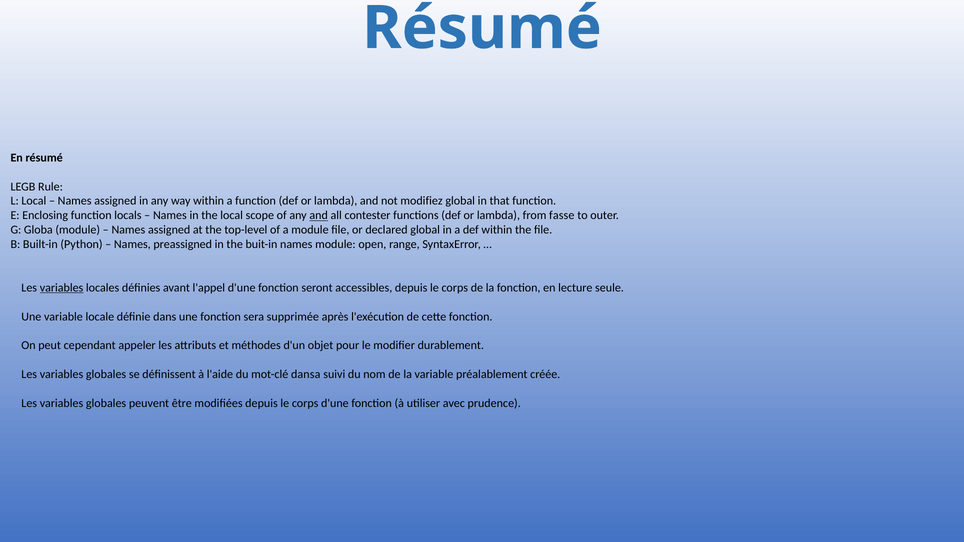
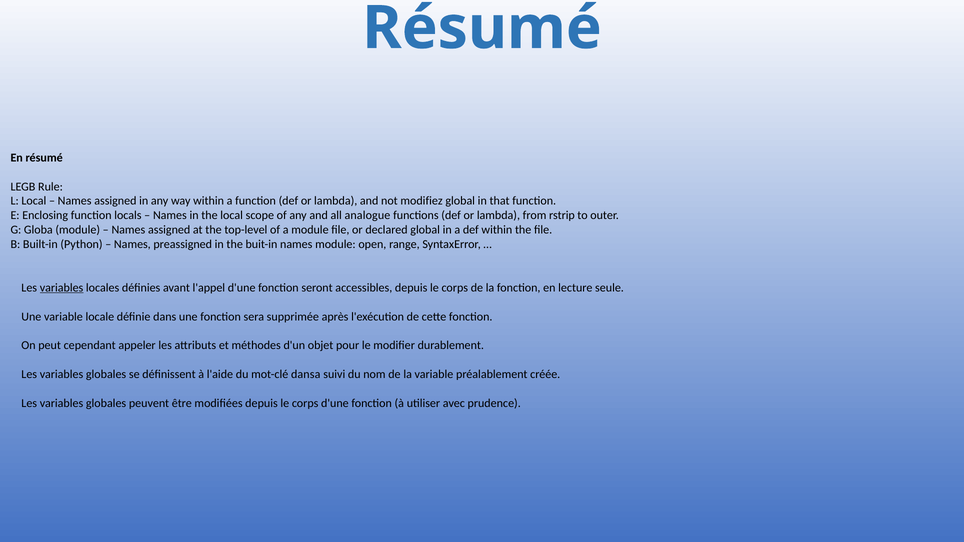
and underline: present -> none (319, 216)
contester: contester -> analogue (367, 216)
fasse: fasse -> rstrip (562, 216)
